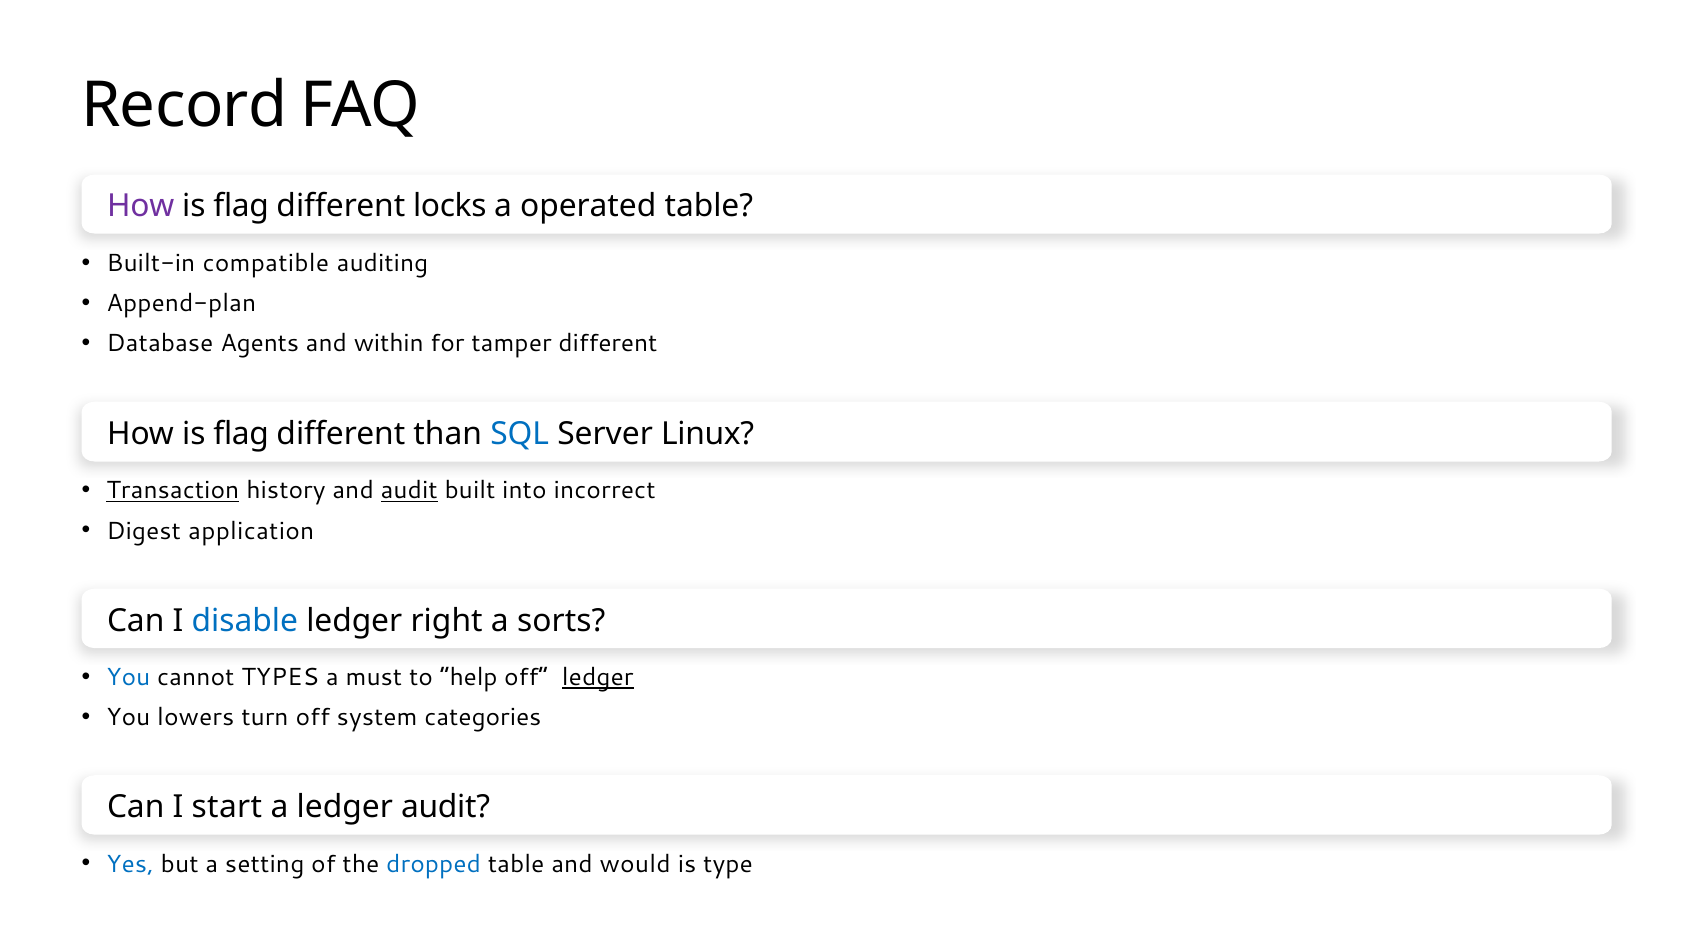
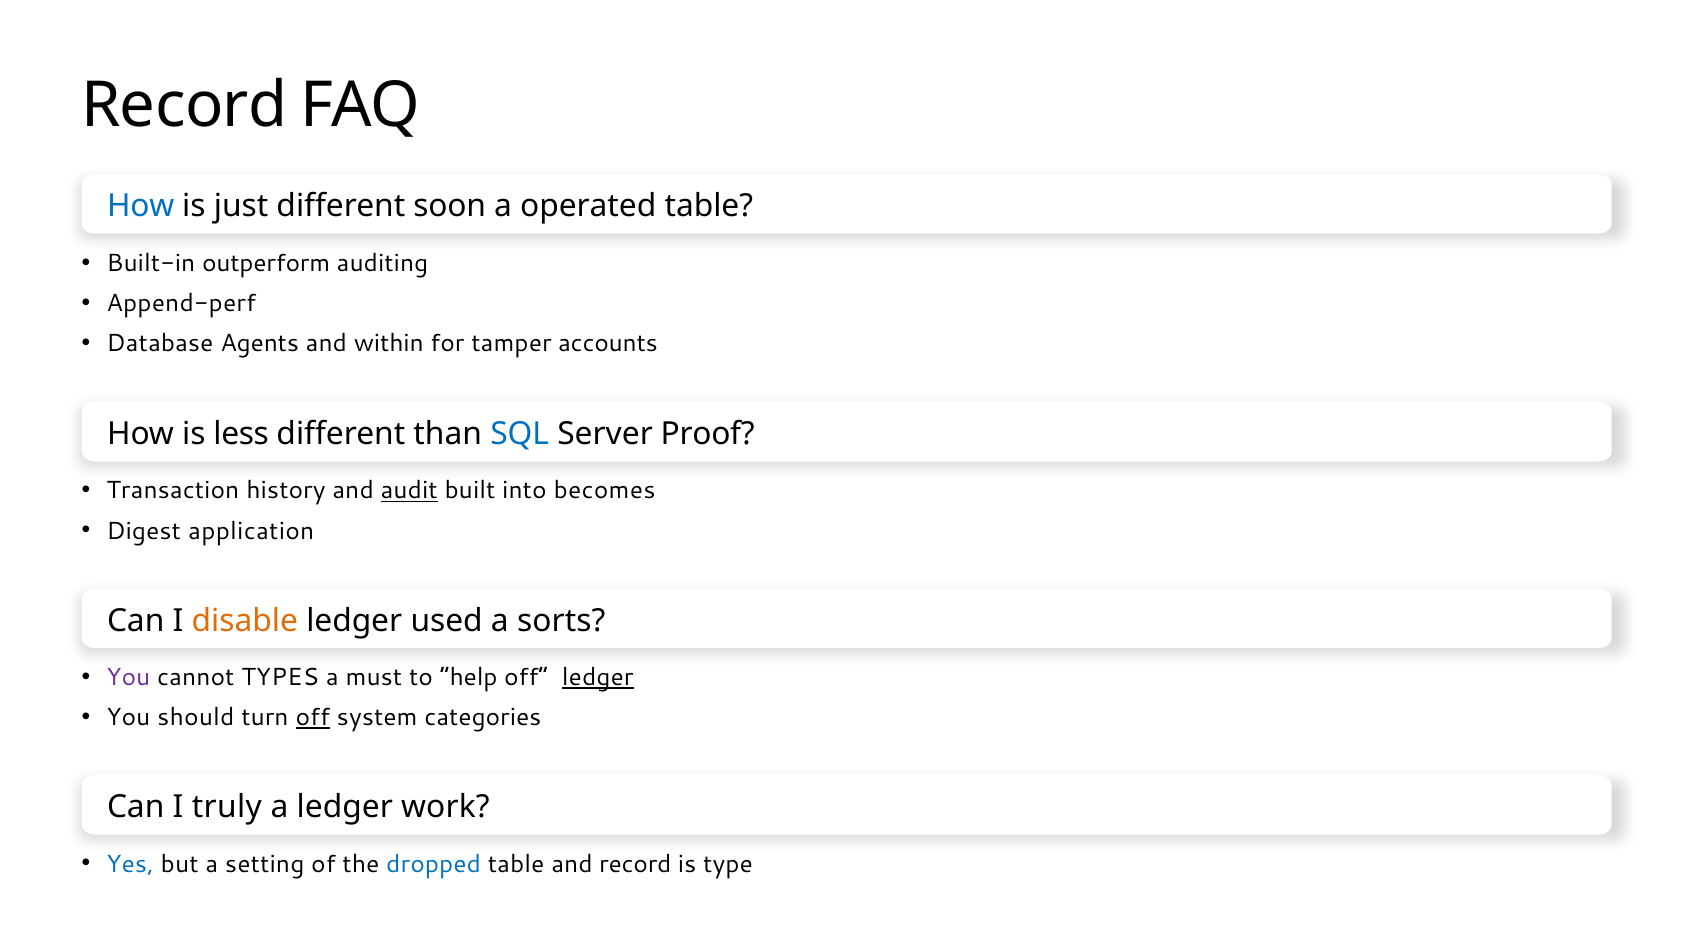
How colour: purple -> blue (141, 206)
flag: flag -> just (241, 206)
locks: locks -> soon (450, 206)
compatible: compatible -> outperform (266, 263)
Append-plan: Append-plan -> Append-perf (181, 304)
tamper different: different -> accounts (608, 344)
flag: flag -> less (241, 434)
Linux: Linux -> Proof (708, 434)
Transaction underline: present -> none (173, 491)
incorrect: incorrect -> becomes (605, 491)
disable colour: blue -> orange (245, 621)
right: right -> used (447, 621)
You colour: blue -> purple (128, 678)
lowers: lowers -> should (196, 718)
off underline: none -> present (313, 718)
start: start -> truly (227, 807)
ledger audit: audit -> work (445, 807)
and would: would -> record (635, 864)
